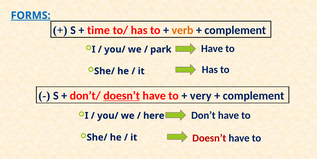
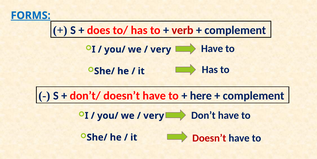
time: time -> does (99, 30)
verb colour: orange -> red (182, 30)
park: park -> very (161, 49)
doesn’t underline: present -> none (122, 95)
very: very -> here (201, 95)
here: here -> very (154, 115)
